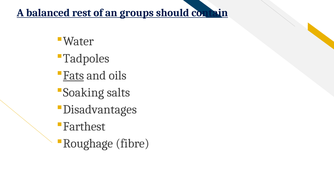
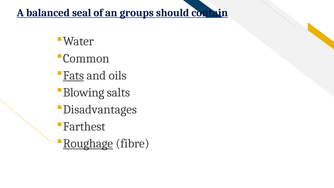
rest: rest -> seal (82, 13)
Tadpoles: Tadpoles -> Common (86, 58)
Soaking: Soaking -> Blowing (84, 92)
Roughage underline: none -> present (88, 143)
